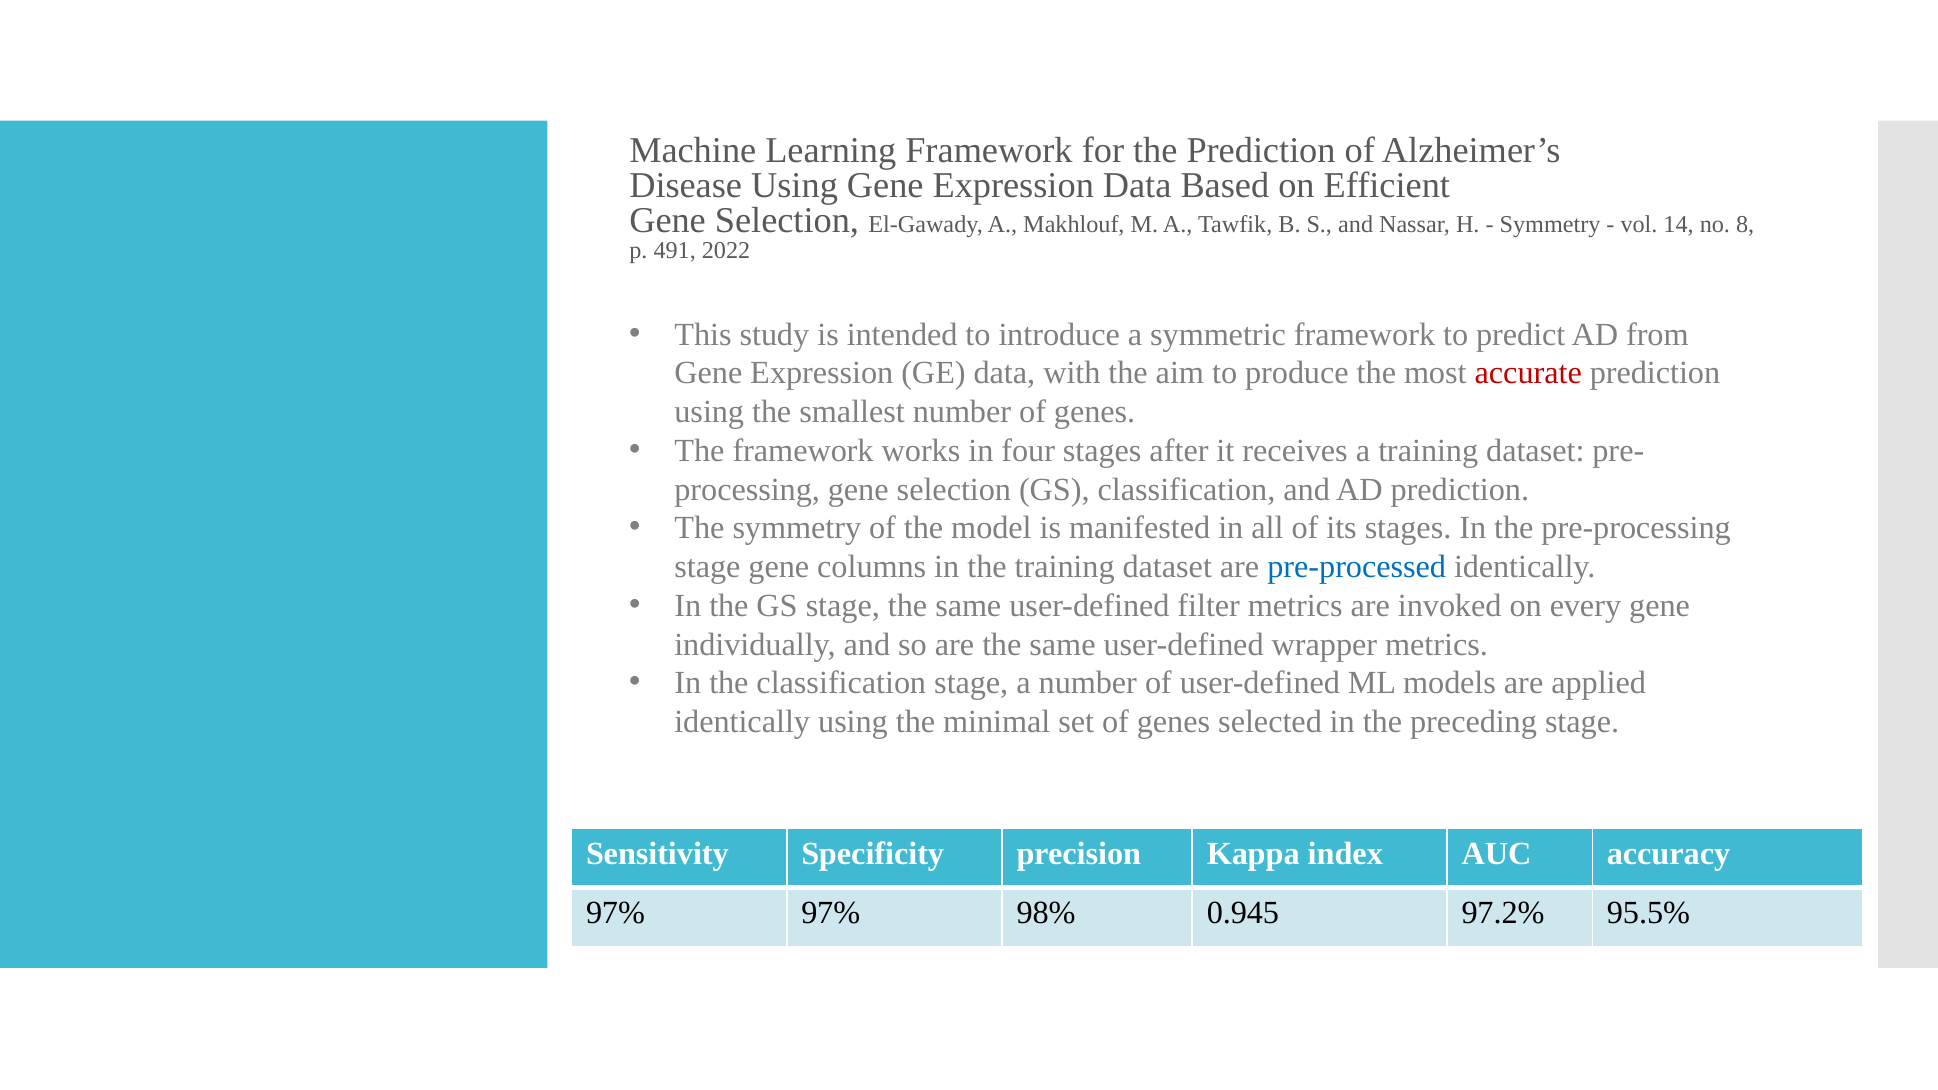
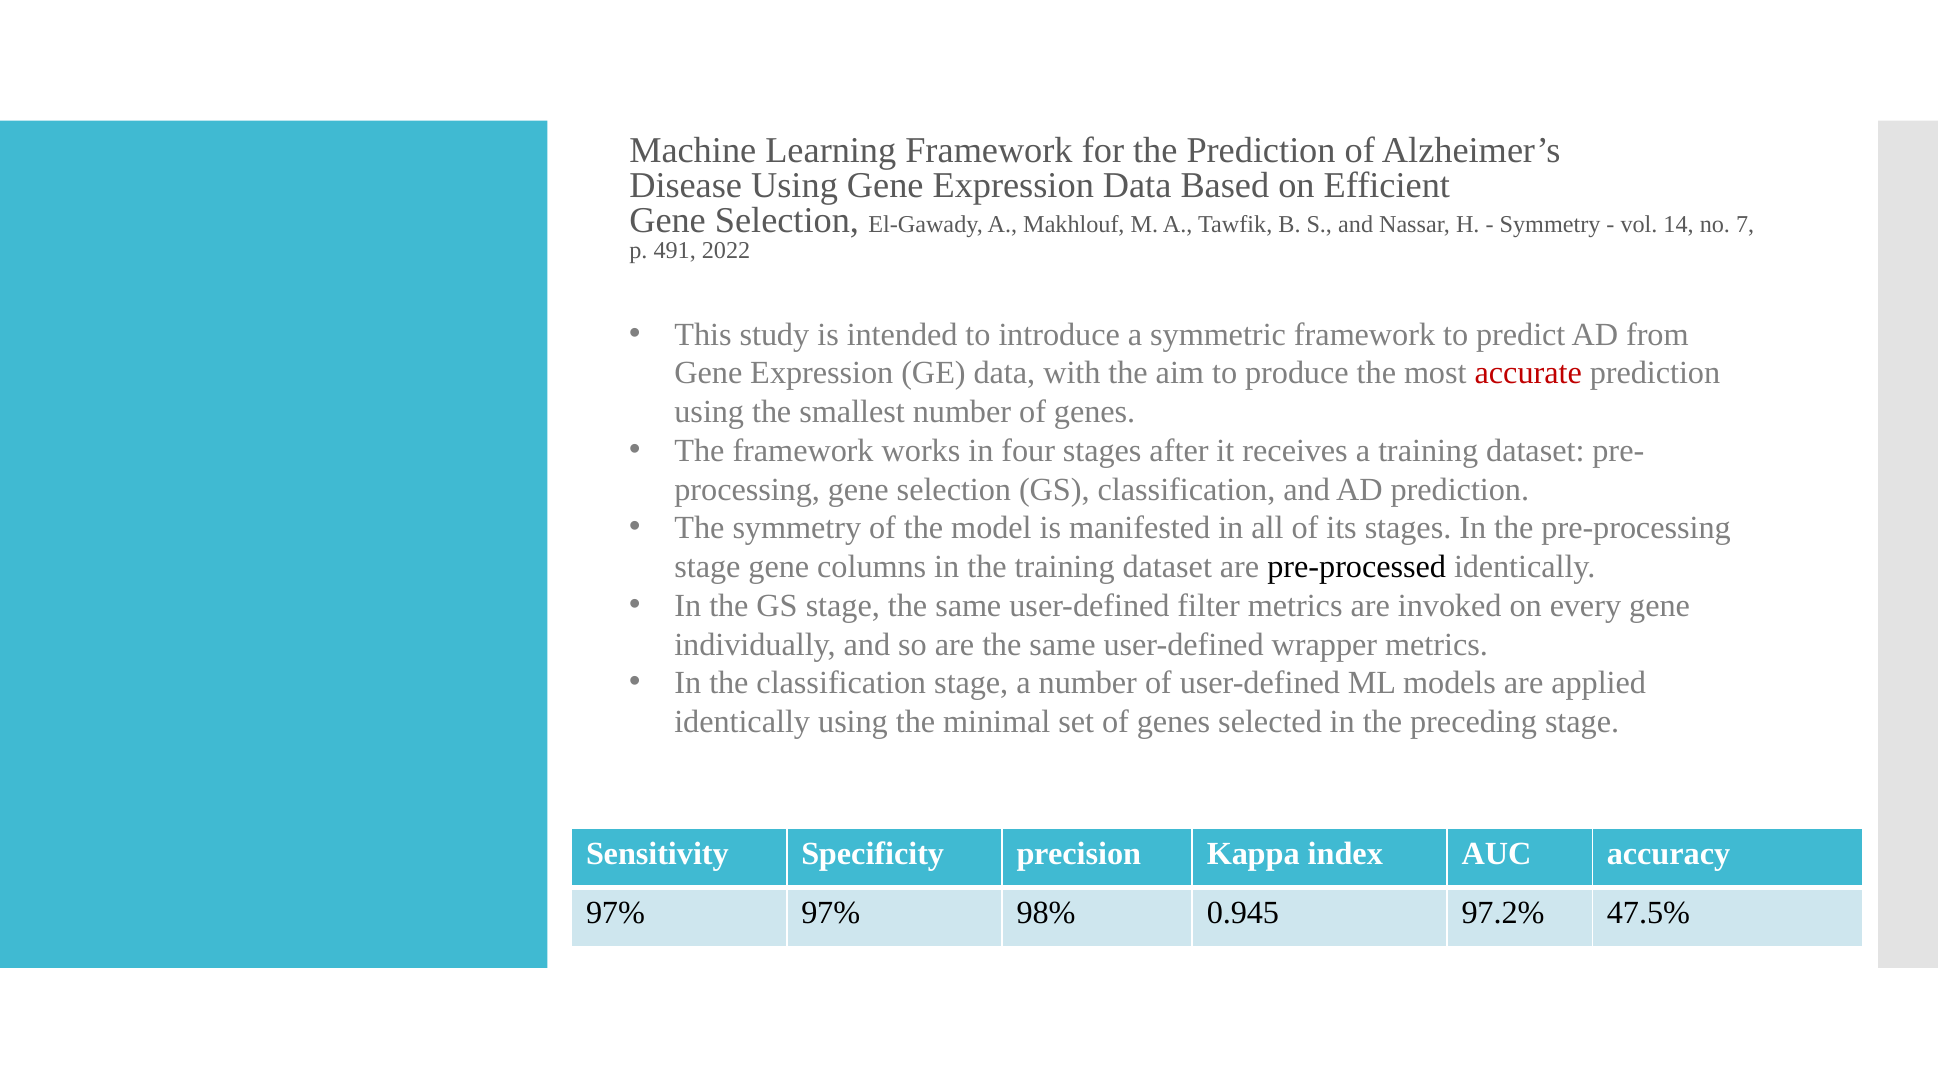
8: 8 -> 7 (1745, 225)
pre-processed colour: blue -> black (1357, 567)
95.5%: 95.5% -> 47.5% (1648, 913)
